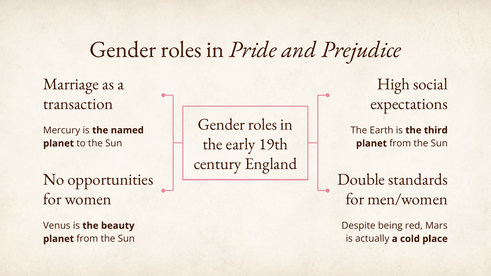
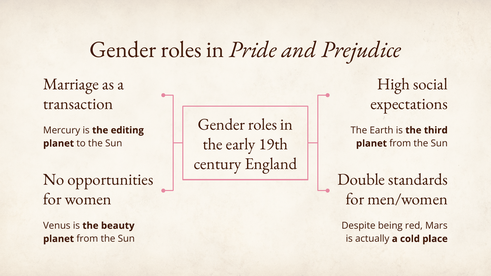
named: named -> editing (127, 130)
